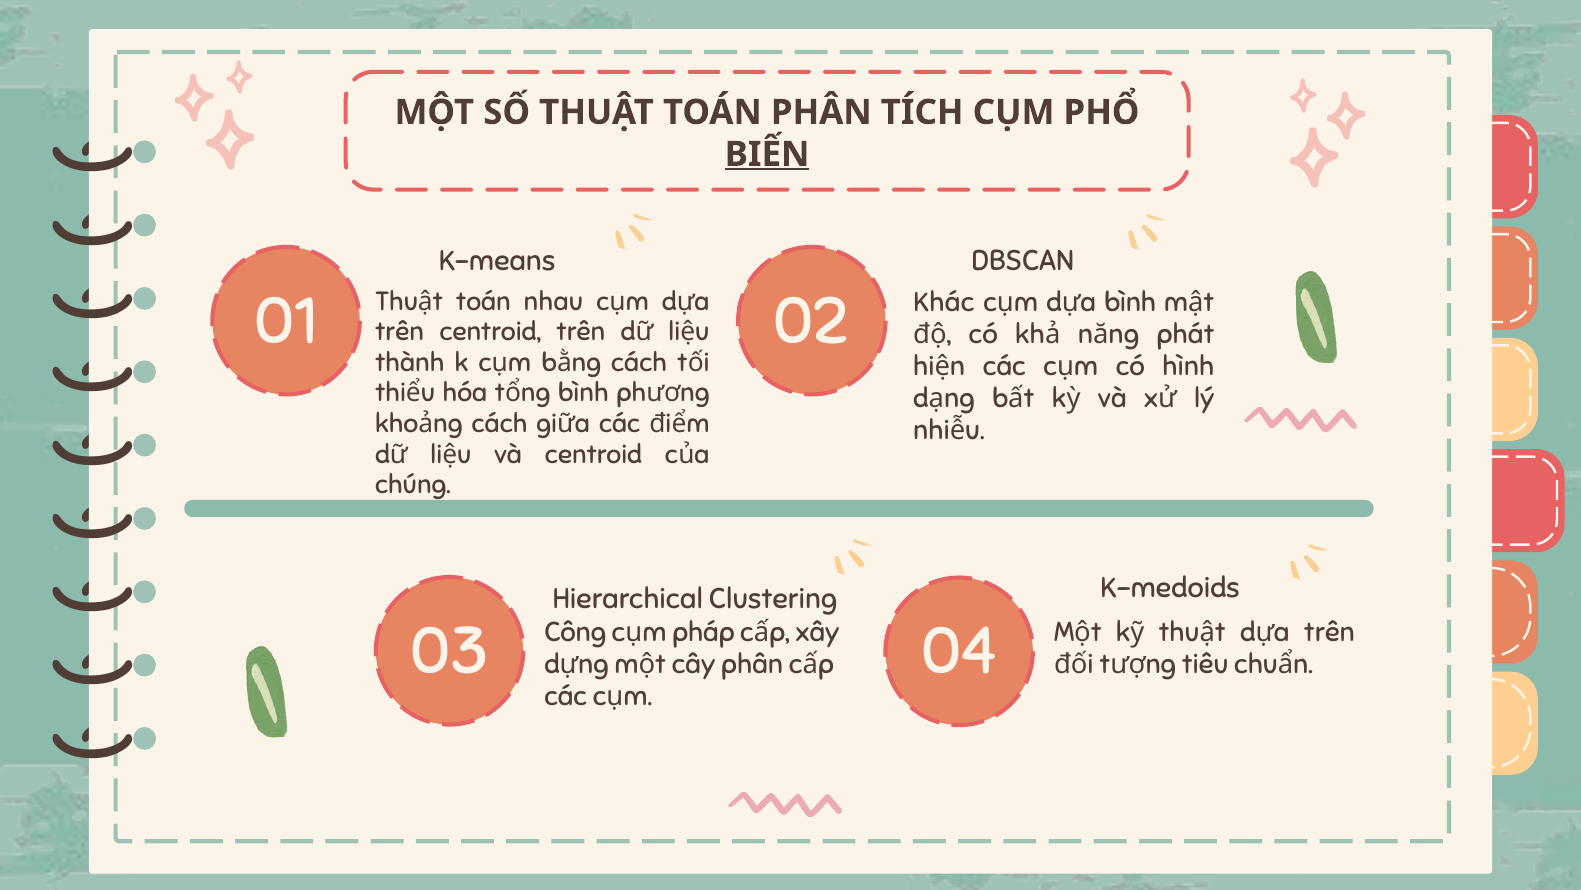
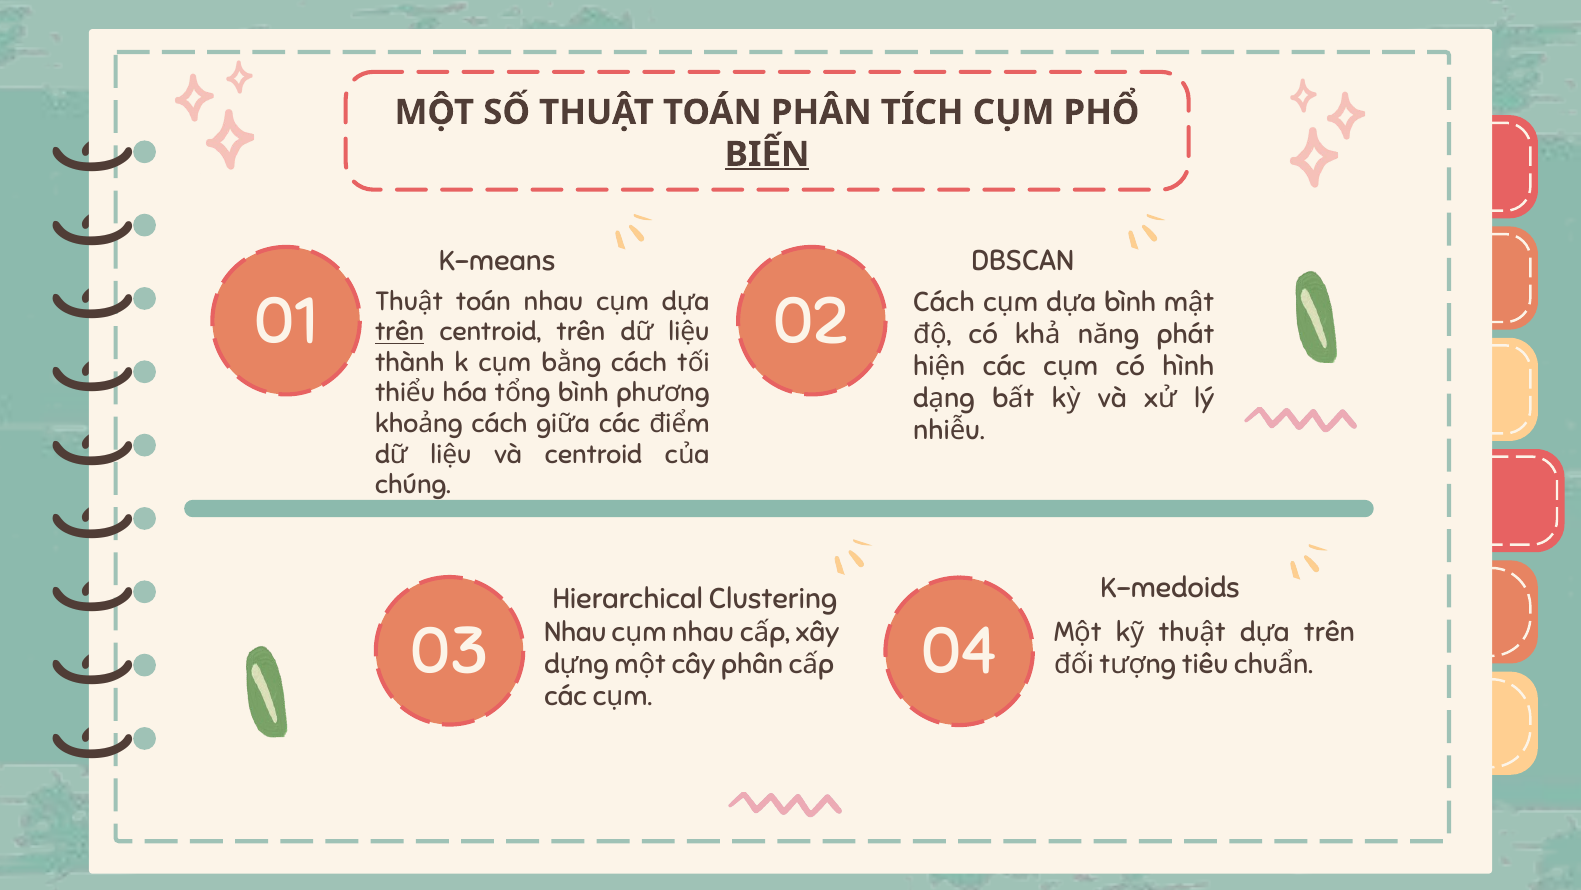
02 Khác: Khác -> Cách (944, 303)
trên underline: none -> present (400, 332)
03 Công: Công -> Nhau (575, 632)
pháp: pháp -> nhau (703, 632)
